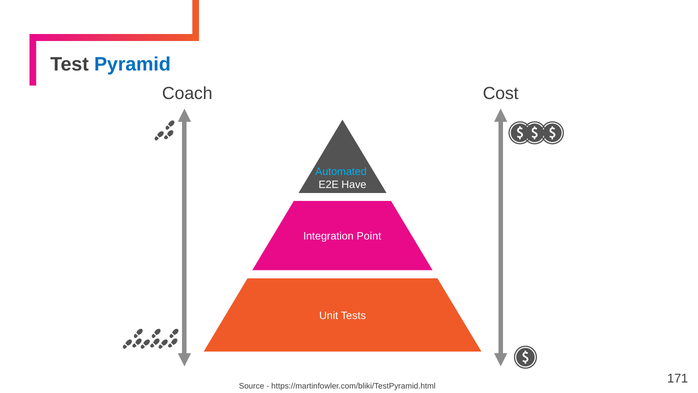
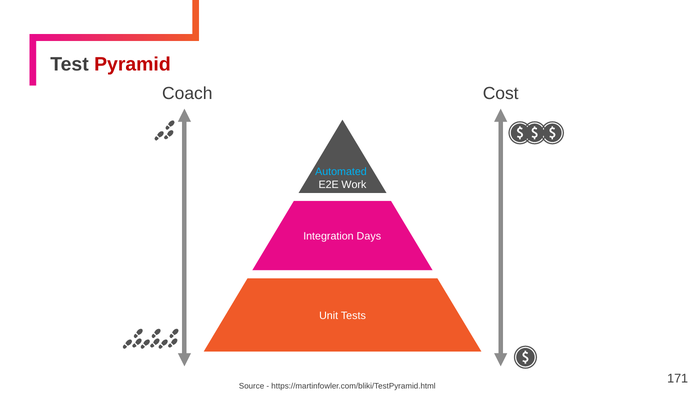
Pyramid colour: blue -> red (132, 64)
Have: Have -> Work (354, 184)
Point: Point -> Days (369, 236)
